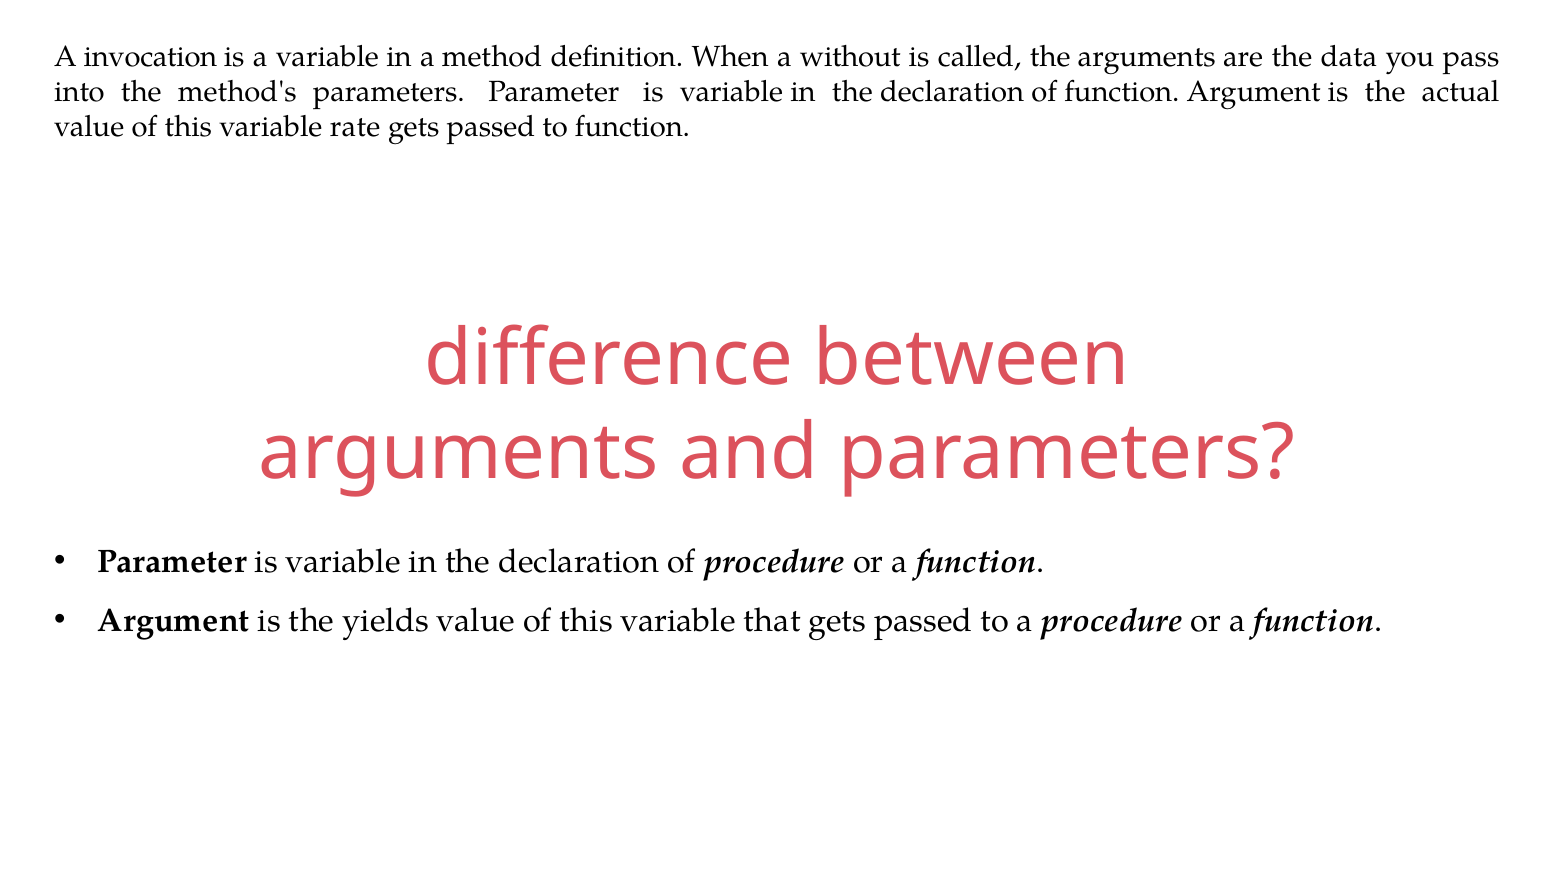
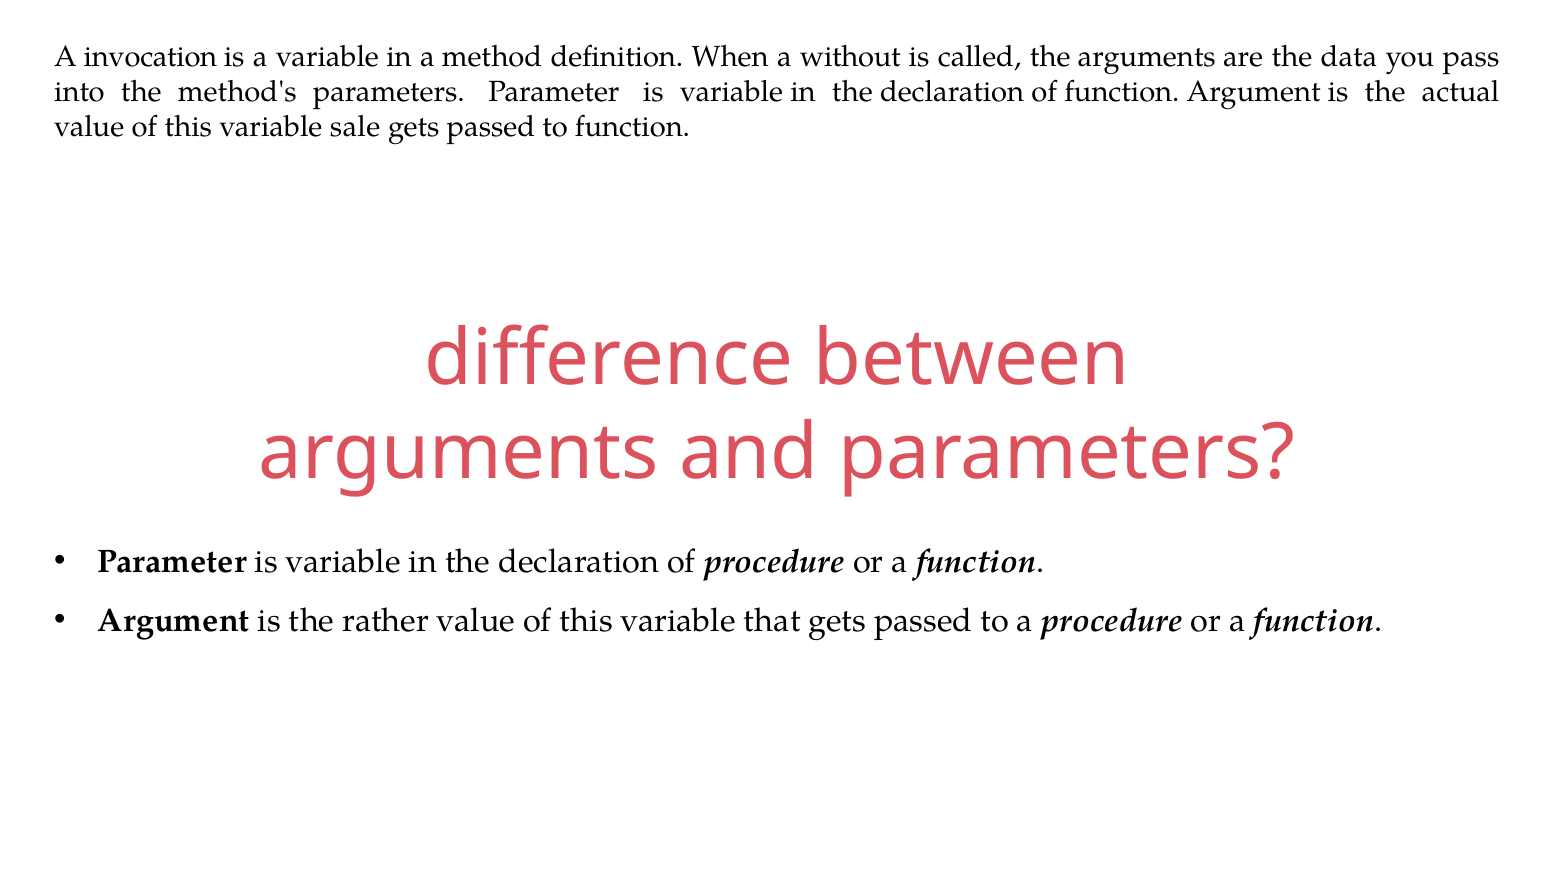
rate: rate -> sale (355, 127)
yields: yields -> rather (386, 620)
